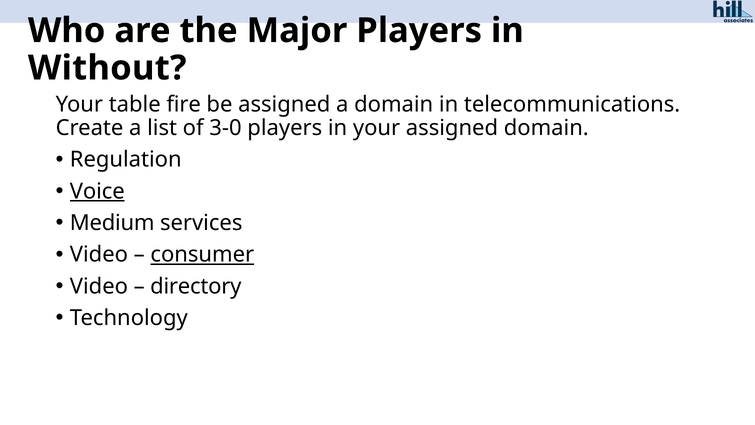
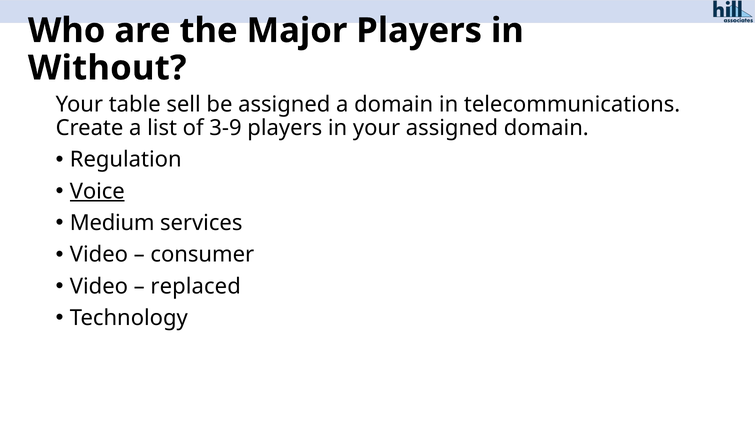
fire: fire -> sell (184, 104)
3-0: 3-0 -> 3-9 (225, 128)
consumer underline: present -> none (202, 255)
directory: directory -> replaced (196, 286)
